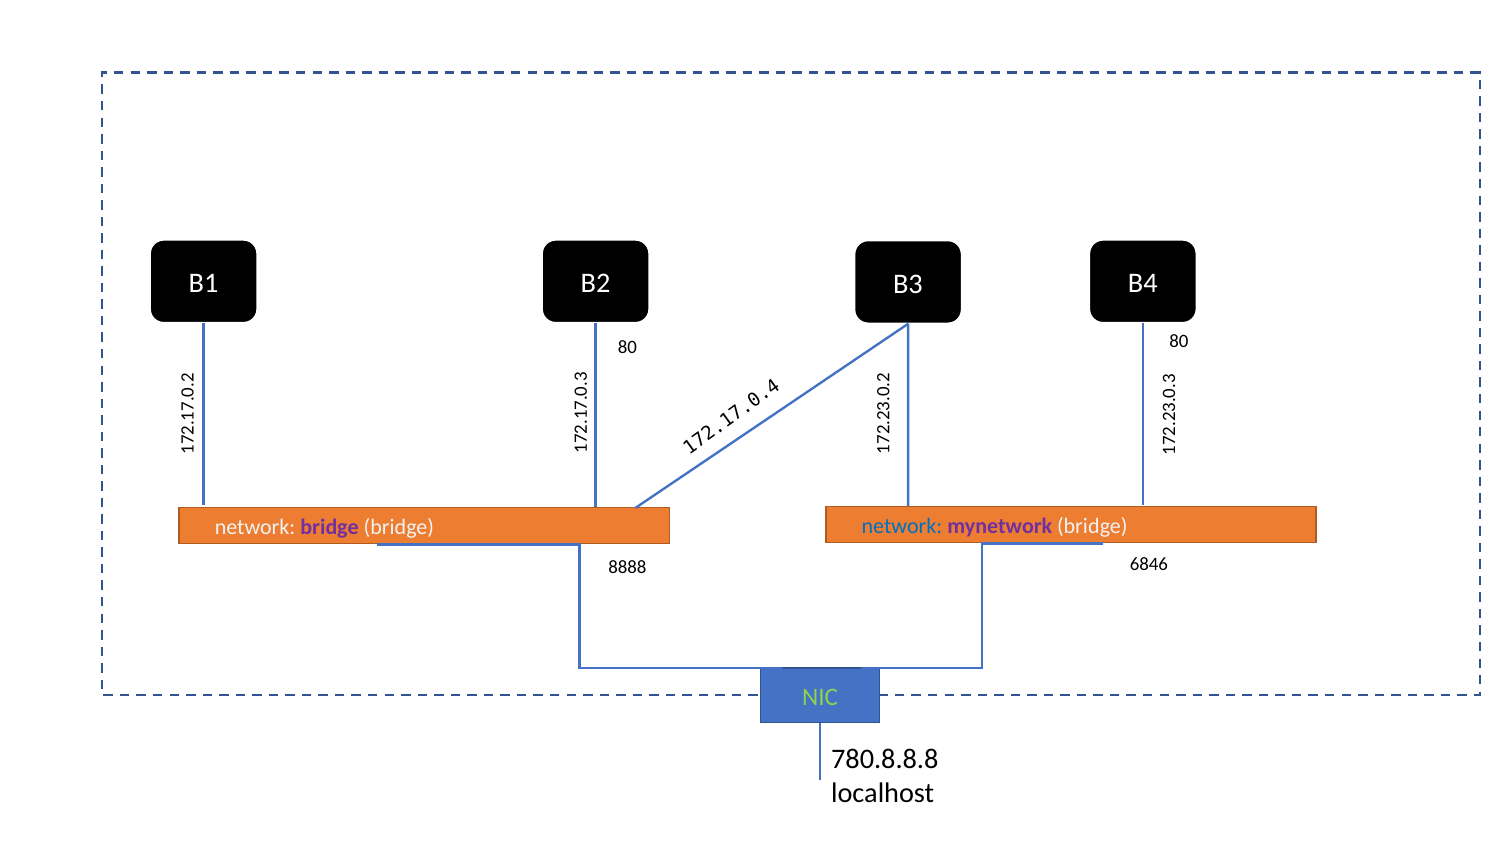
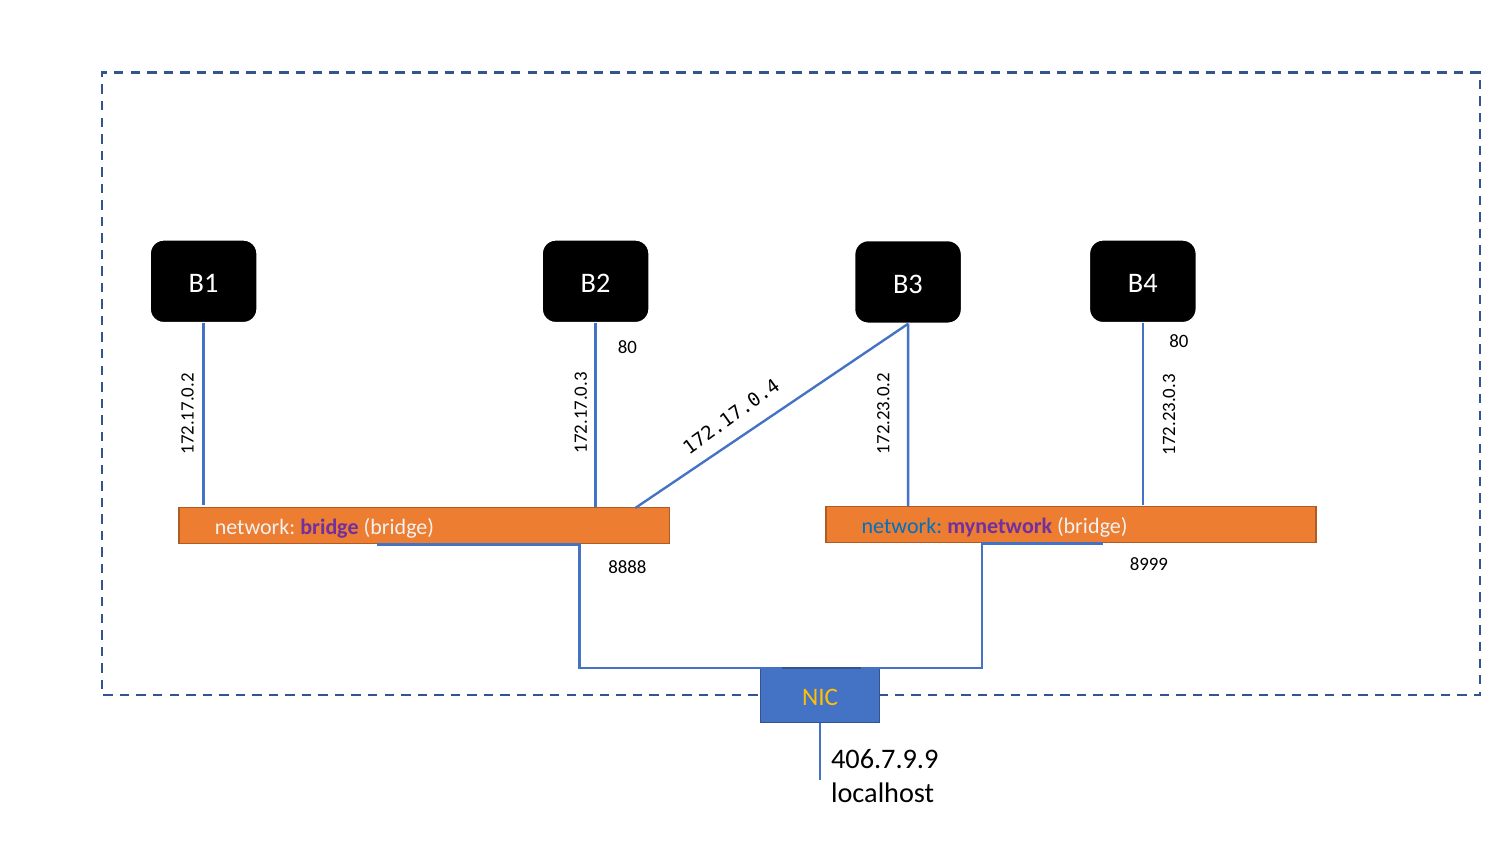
6846: 6846 -> 8999 (1149, 565)
NIC colour: light green -> yellow (820, 697)
780.8.8.8: 780.8.8.8 -> 406.7.9.9 (885, 760)
